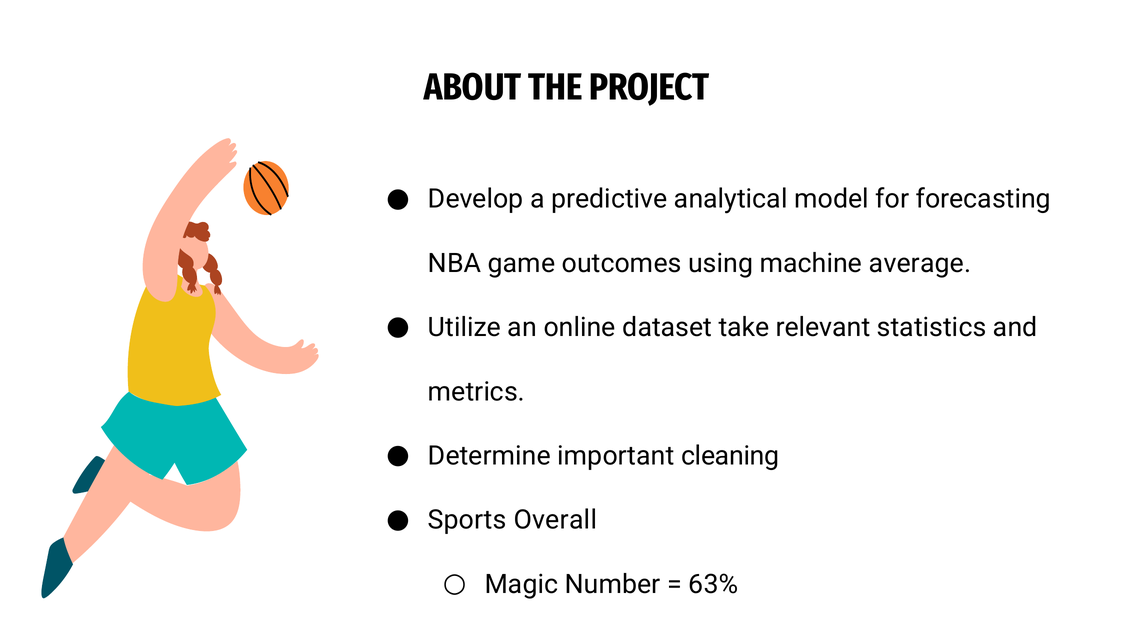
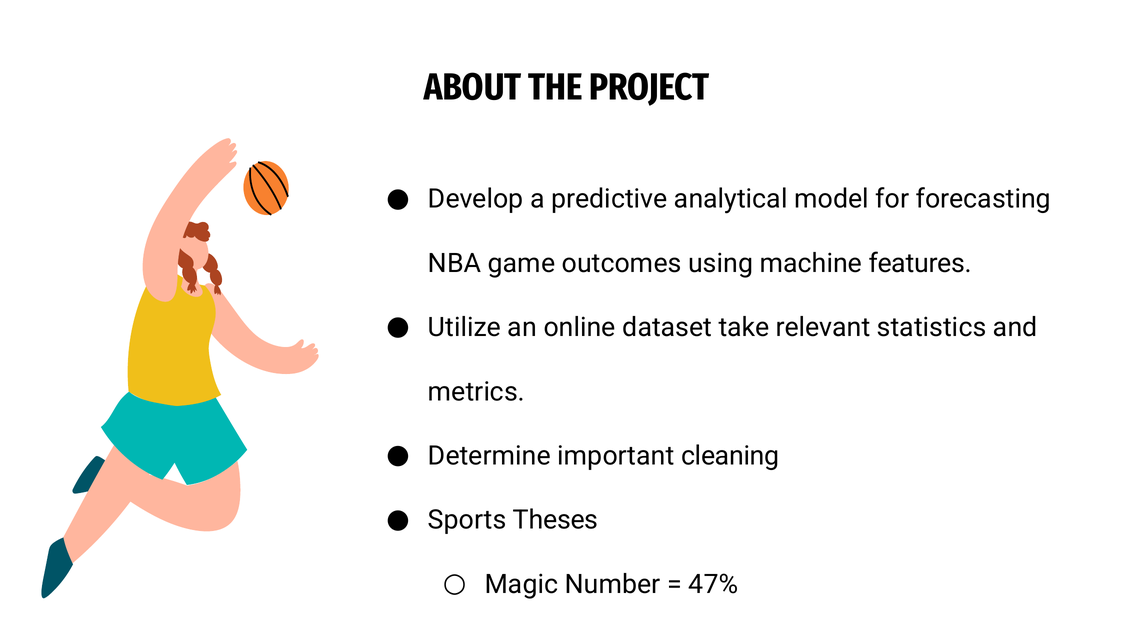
average: average -> features (920, 263)
Overall: Overall -> Theses (556, 520)
63%: 63% -> 47% (713, 585)
